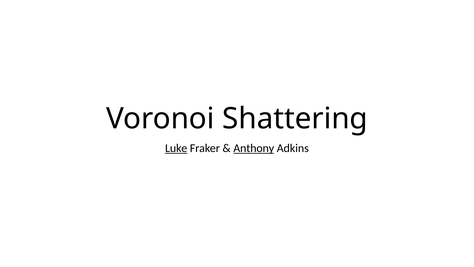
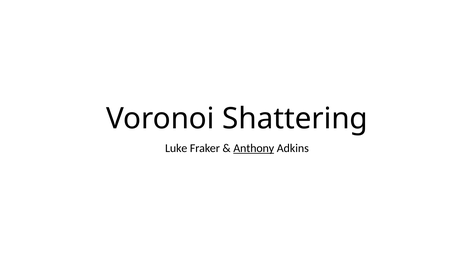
Luke underline: present -> none (176, 148)
